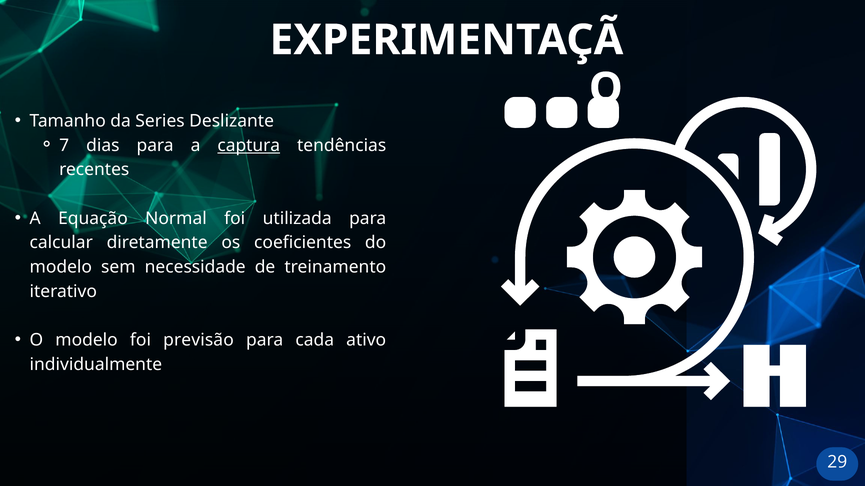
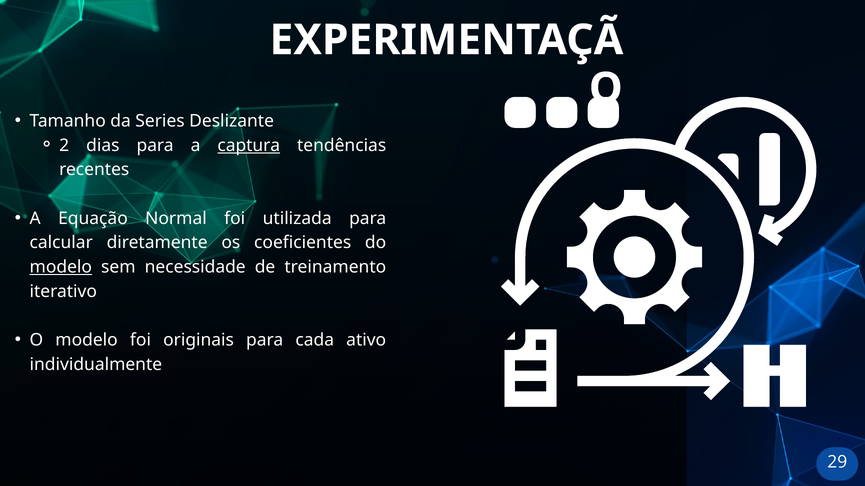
7: 7 -> 2 (64, 145)
modelo underline: none -> present (61, 267)
previsão: previsão -> originais (199, 341)
